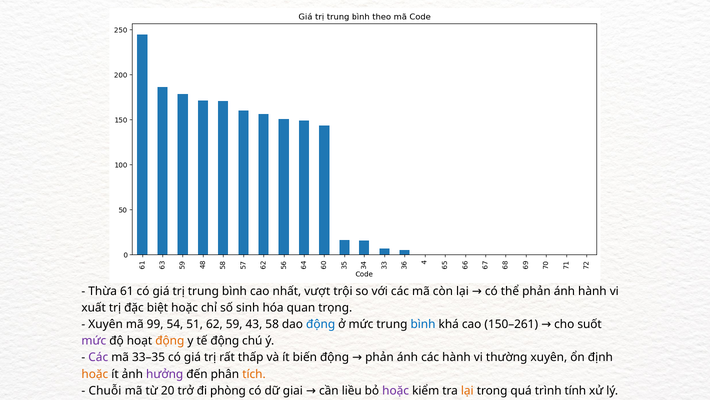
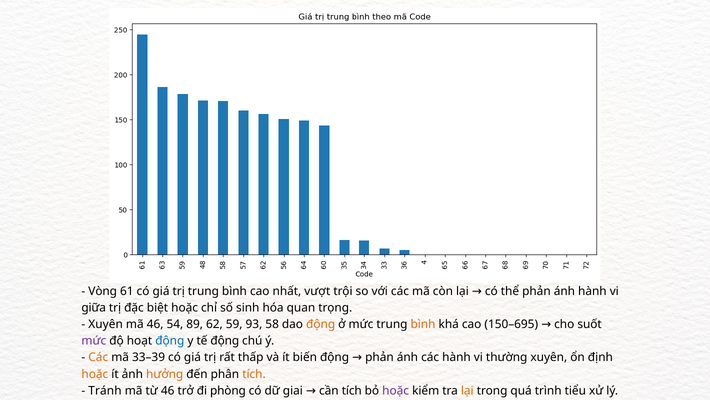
Thừa: Thừa -> Vòng (103, 291)
xuất: xuất -> giữa (94, 307)
mã 99: 99 -> 46 (155, 324)
51: 51 -> 89 (195, 324)
43: 43 -> 93 (254, 324)
động colour: blue -> orange (321, 324)
bình colour: blue -> orange (423, 324)
150–261: 150–261 -> 150–695 (511, 324)
động colour: orange -> blue (170, 340)
Các colour: purple -> orange (98, 357)
33–35: 33–35 -> 33–39 (149, 357)
hưởng colour: purple -> orange (165, 374)
Chuỗi: Chuỗi -> Tránh (105, 390)
từ 20: 20 -> 46 (168, 390)
cần liều: liều -> tích (352, 390)
tính: tính -> tiểu (575, 390)
